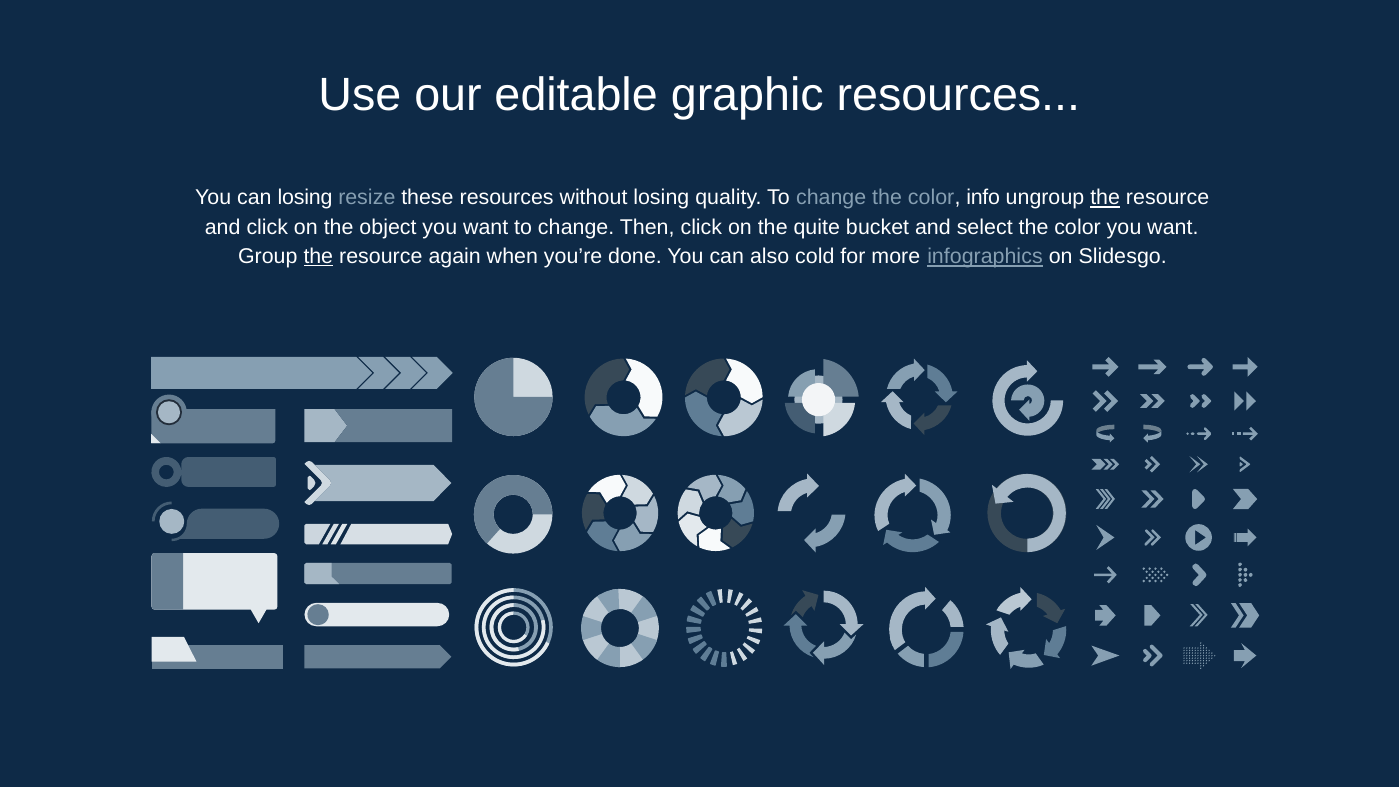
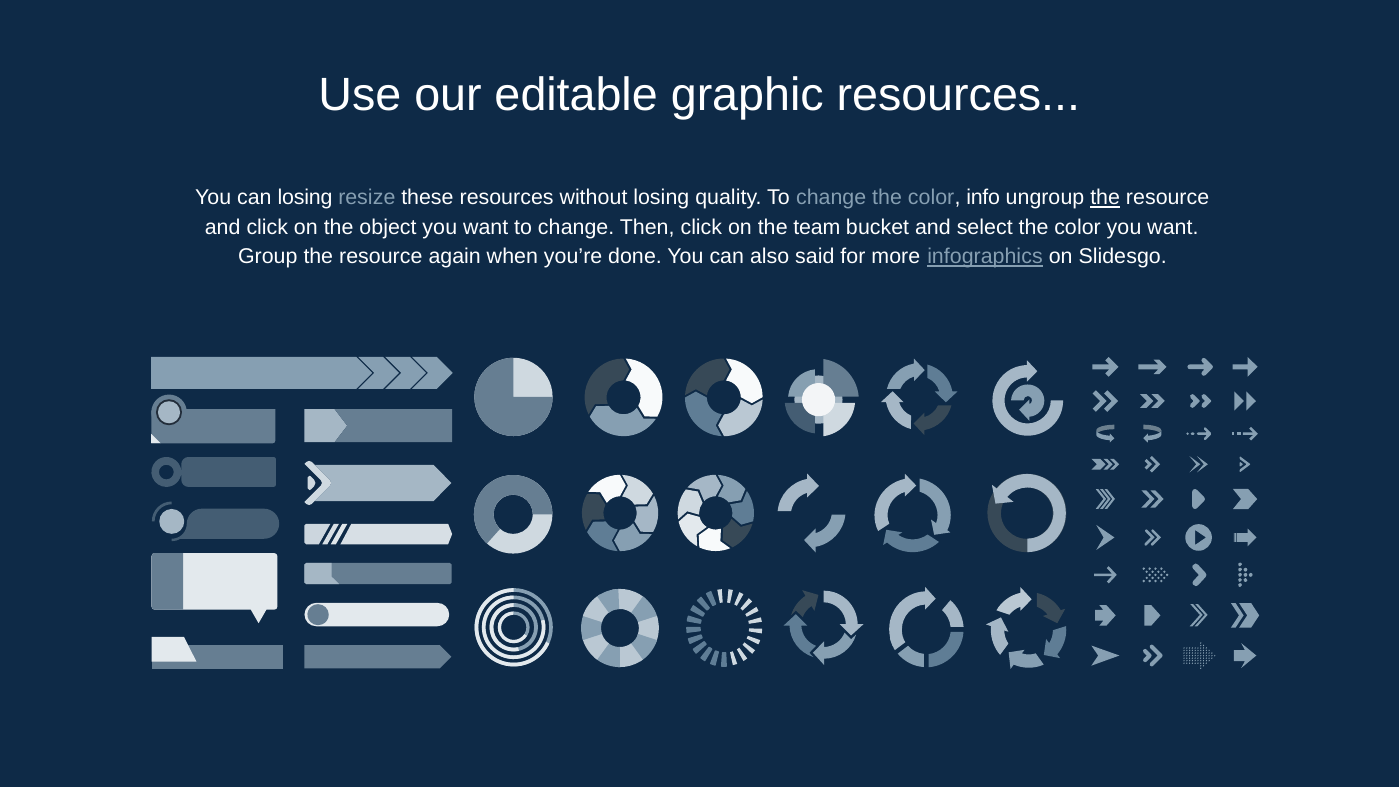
quite: quite -> team (817, 227)
the underline: present -> none (318, 257)
cold: cold -> said (815, 257)
